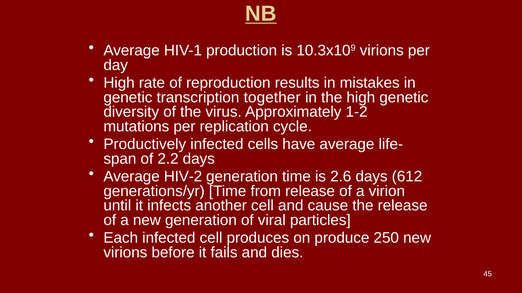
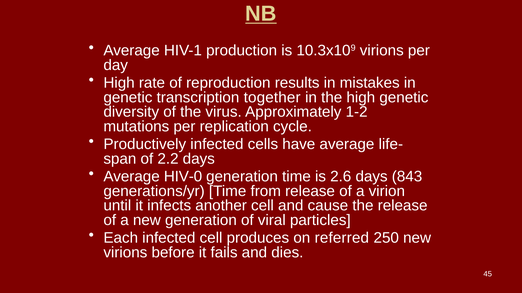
HIV-2: HIV-2 -> HIV-0 (183, 177)
612: 612 -> 843 (407, 177)
produce: produce -> referred (342, 238)
